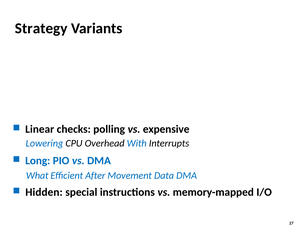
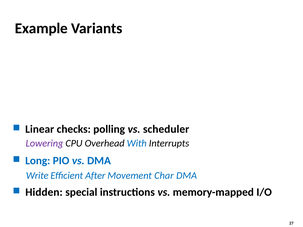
Strategy: Strategy -> Example (41, 28)
expensive: expensive -> scheduler (166, 129)
Lowering colour: blue -> purple (44, 144)
What: What -> Write (37, 176)
Movement Data: Data -> Char (164, 176)
